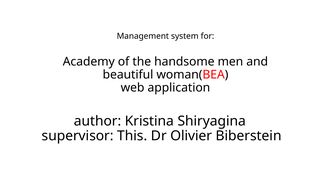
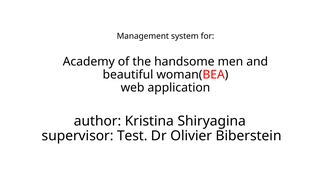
This: This -> Test (132, 136)
